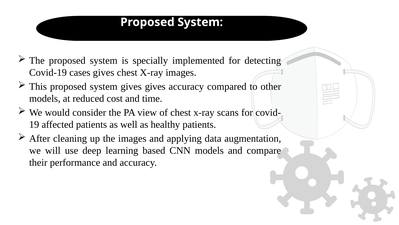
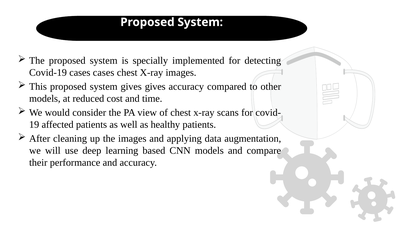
cases gives: gives -> cases (104, 73)
